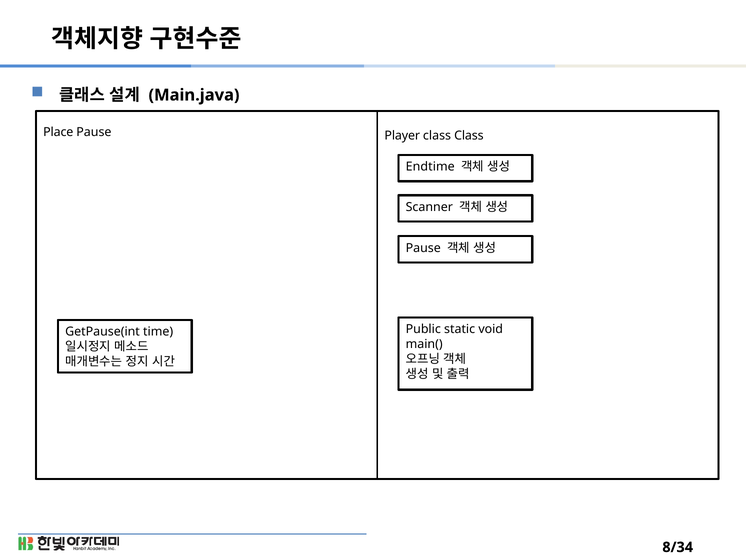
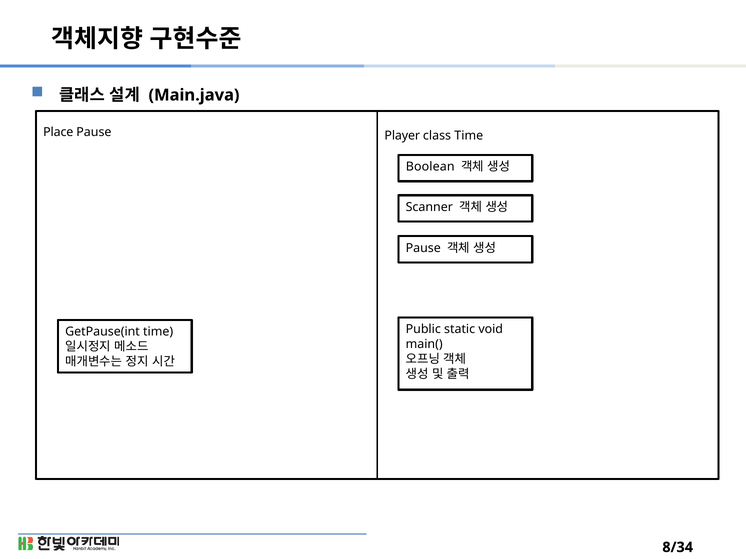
class Class: Class -> Time (469, 136)
Endtime: Endtime -> Boolean (430, 167)
